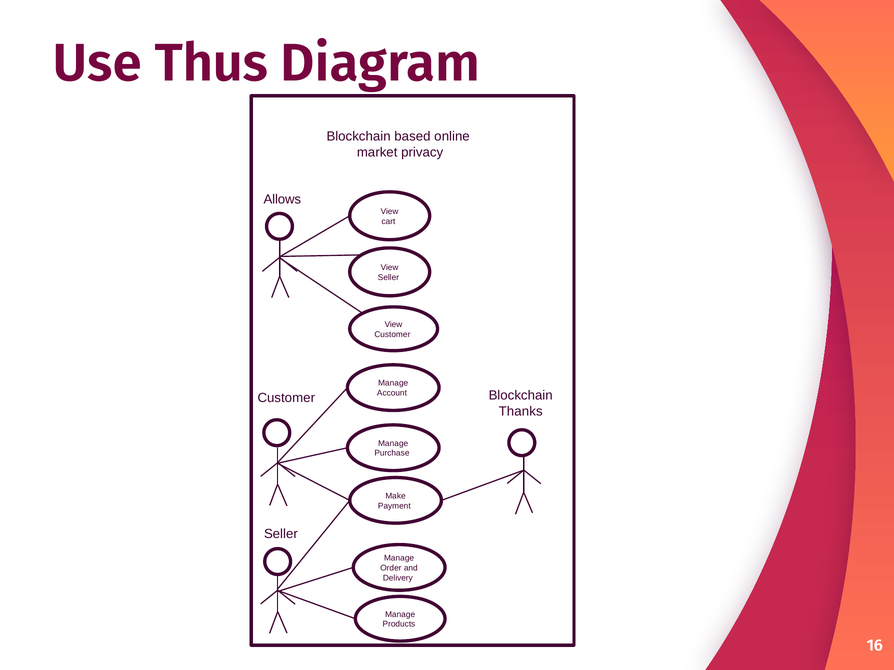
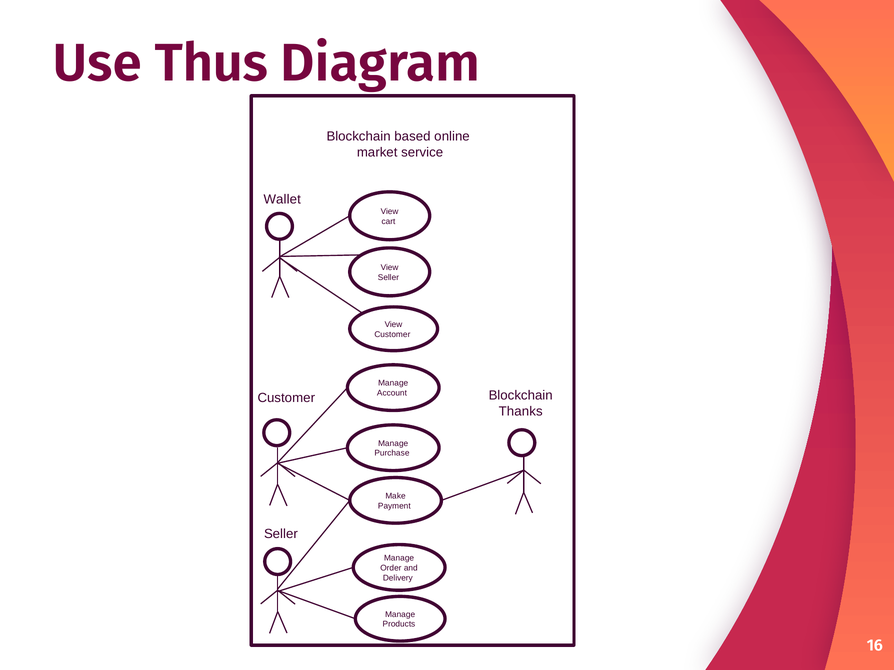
privacy: privacy -> service (422, 153)
Allows: Allows -> Wallet (282, 199)
